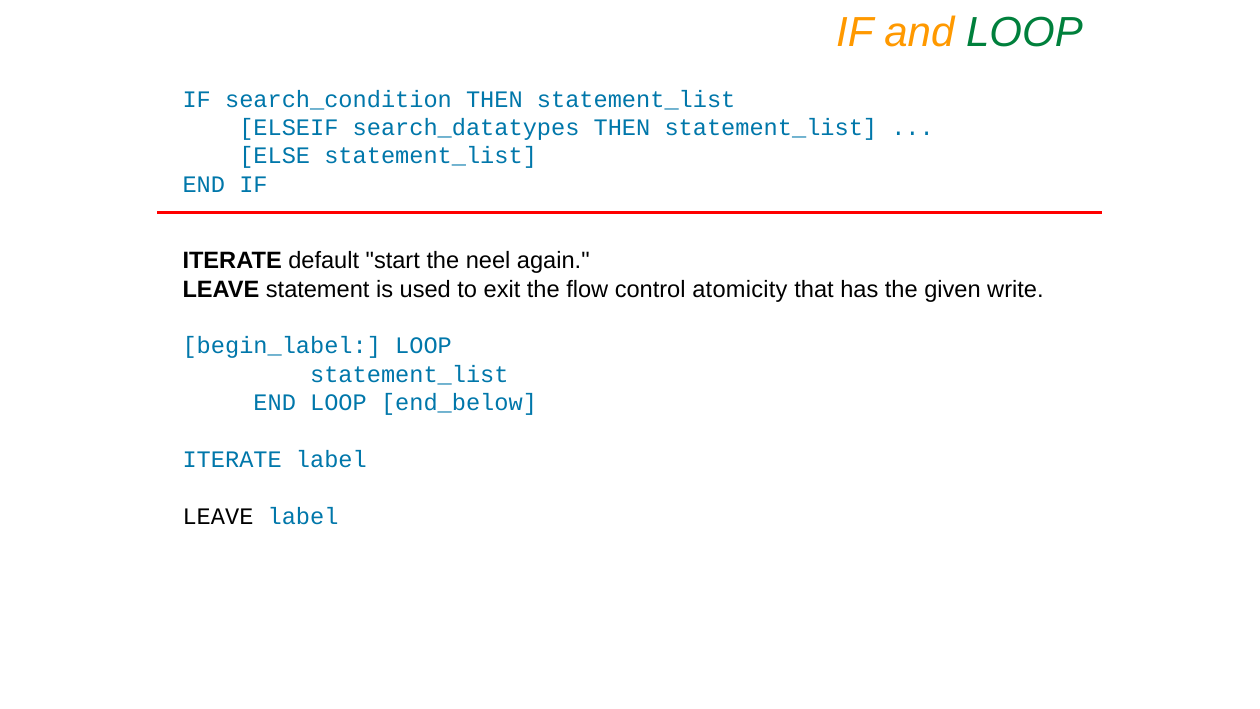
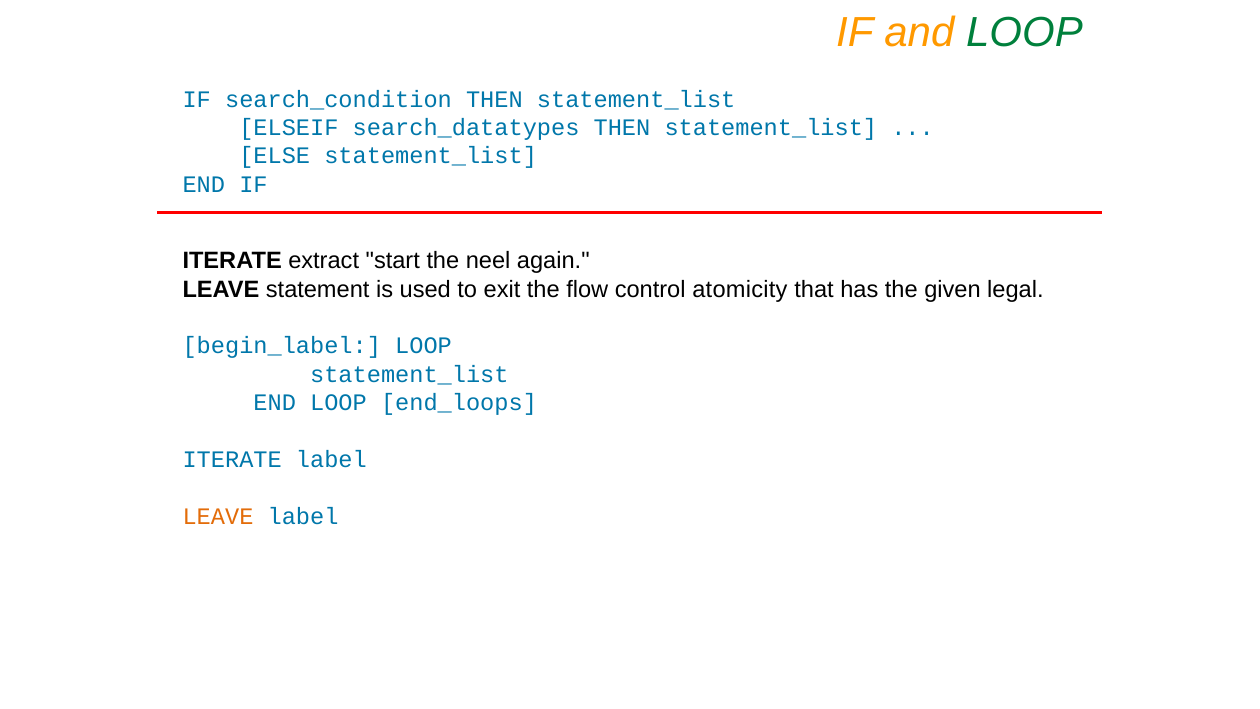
default: default -> extract (324, 261)
write: write -> legal (1015, 289)
end_below: end_below -> end_loops (459, 403)
LEAVE colour: black -> orange (218, 516)
